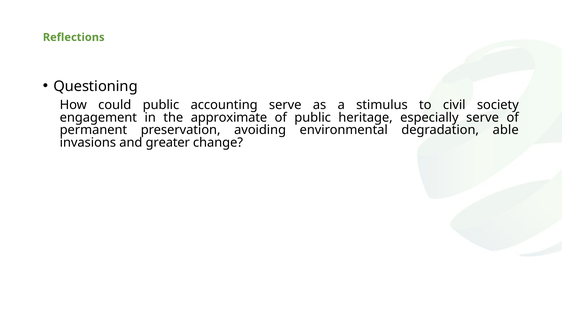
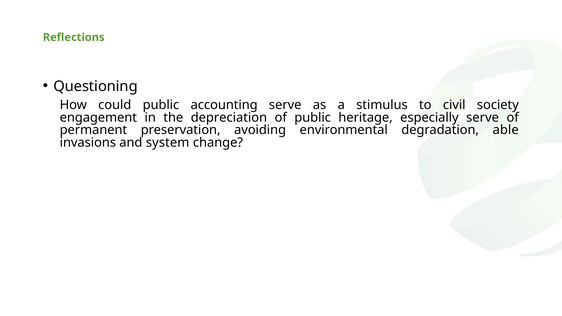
approximate: approximate -> depreciation (229, 118)
greater: greater -> system (168, 143)
